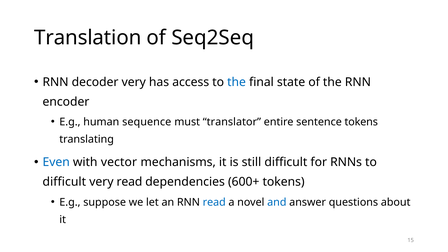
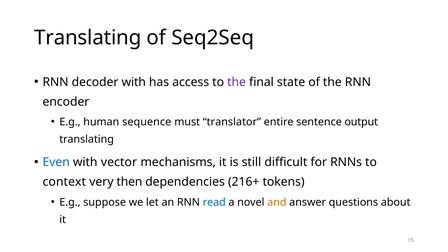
Translation: Translation -> Translating (88, 38)
decoder very: very -> with (134, 82)
the colour: blue -> purple (237, 82)
sentence tokens: tokens -> output (361, 122)
difficult: difficult -> context (64, 182)
very read: read -> then (129, 182)
600+: 600+ -> 216+ (244, 182)
and colour: blue -> orange (277, 202)
